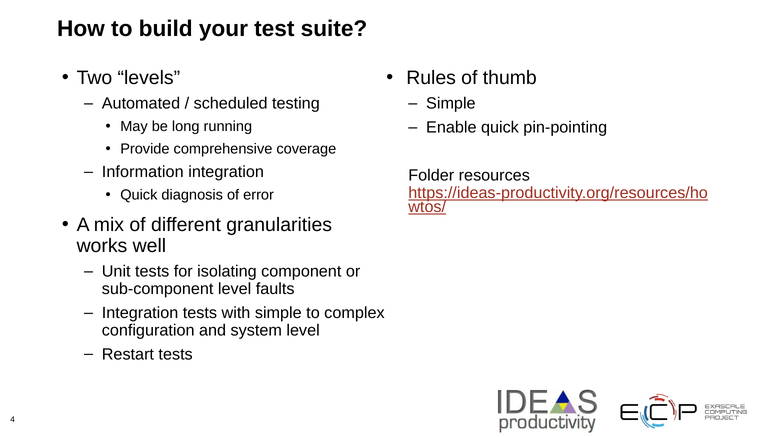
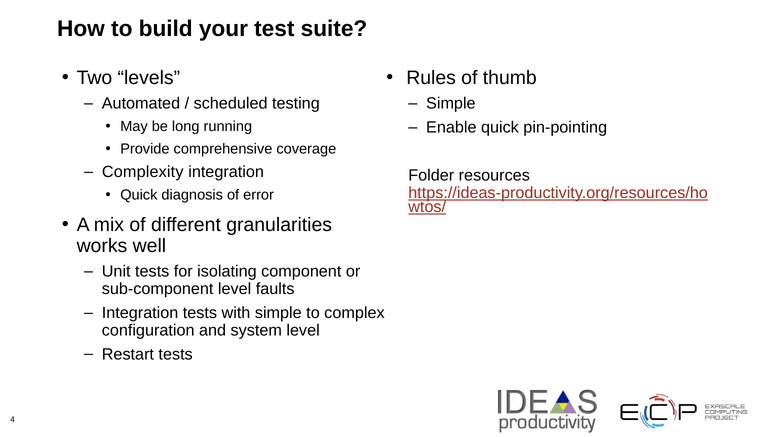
Information: Information -> Complexity (143, 172)
